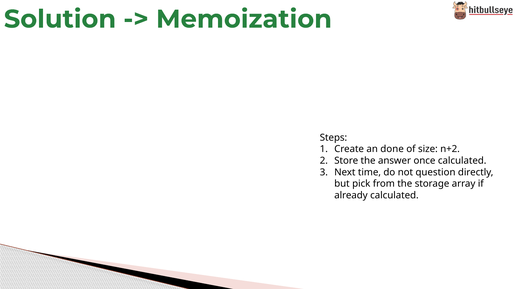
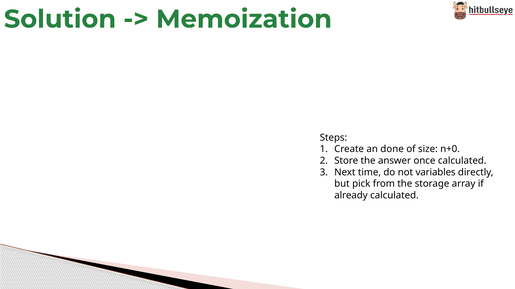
n+2: n+2 -> n+0 (450, 149)
question: question -> variables (436, 173)
